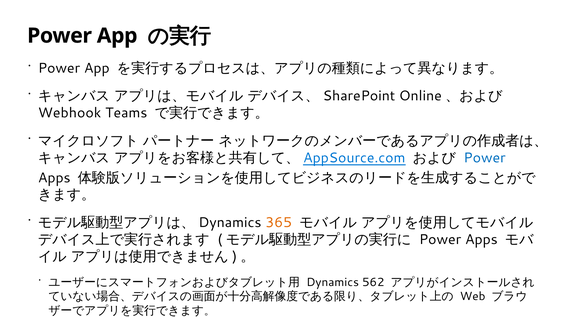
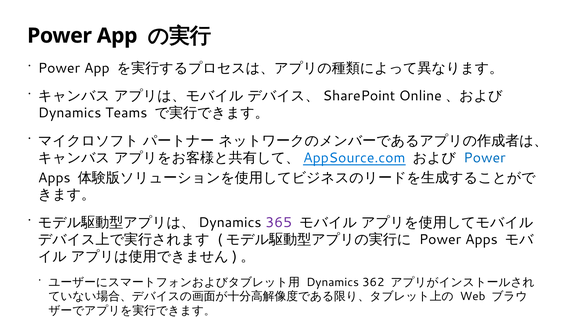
Webhook: Webhook -> Dynamics (70, 113)
365 colour: orange -> purple (279, 222)
562: 562 -> 362 (373, 282)
